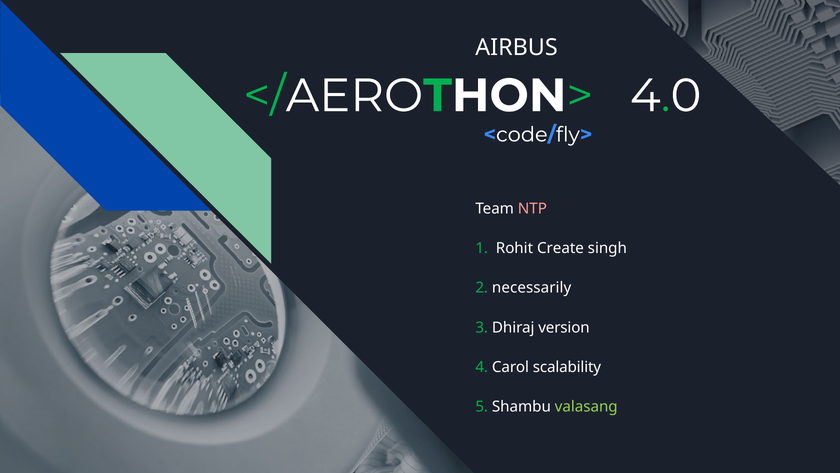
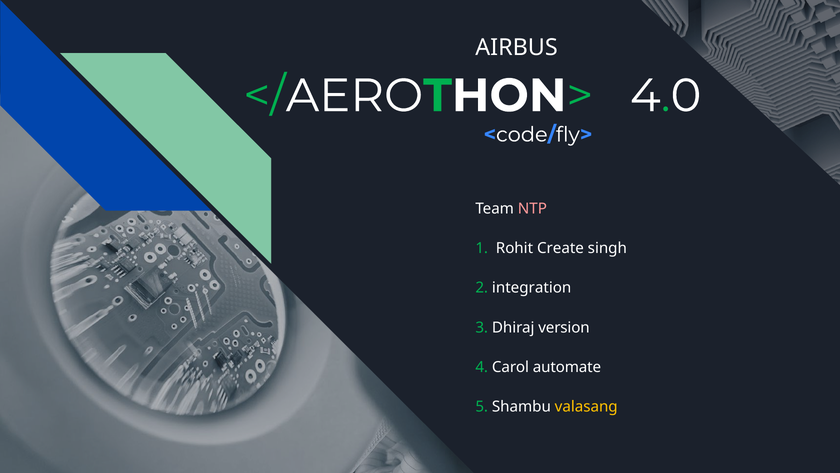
necessarily: necessarily -> integration (532, 288)
scalability: scalability -> automate (567, 367)
valasang colour: light green -> yellow (586, 406)
